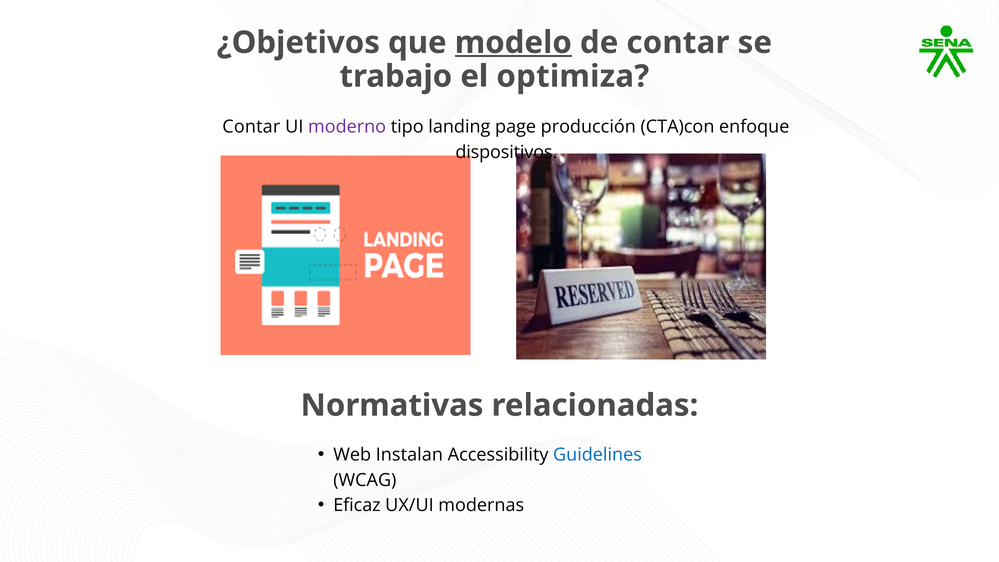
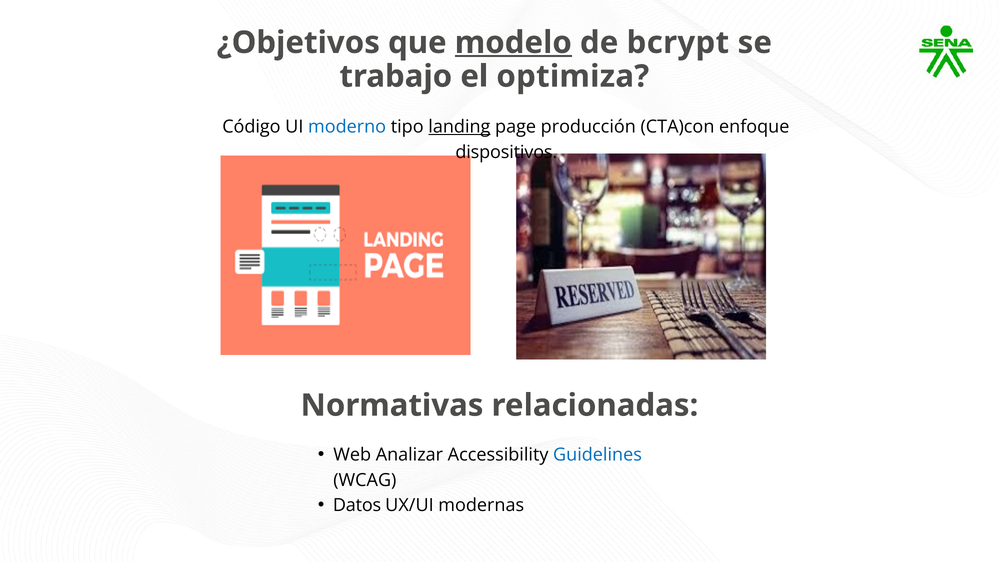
de contar: contar -> bcrypt (678, 43)
Contar: Contar -> Código (251, 127)
moderno colour: purple -> blue (347, 127)
landing underline: none -> present (459, 127)
Instalan: Instalan -> Analizar (409, 455)
Eficaz: Eficaz -> Datos (357, 505)
